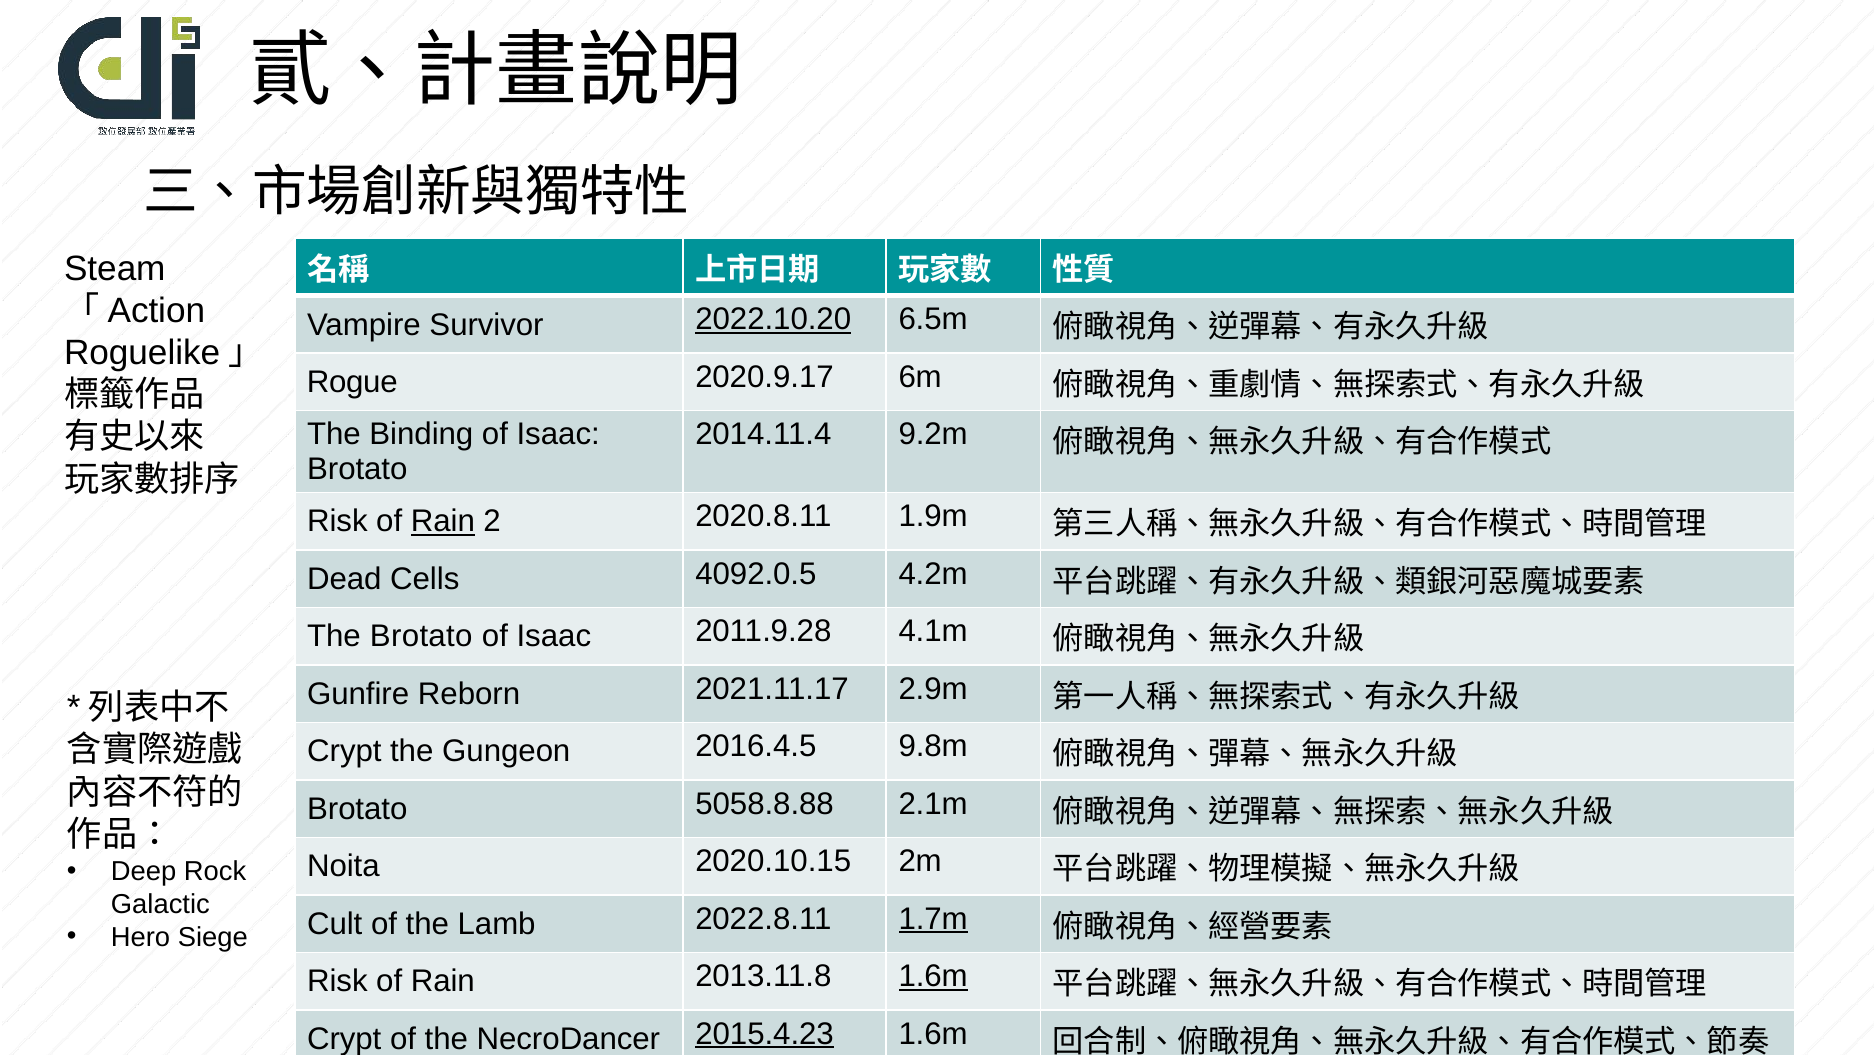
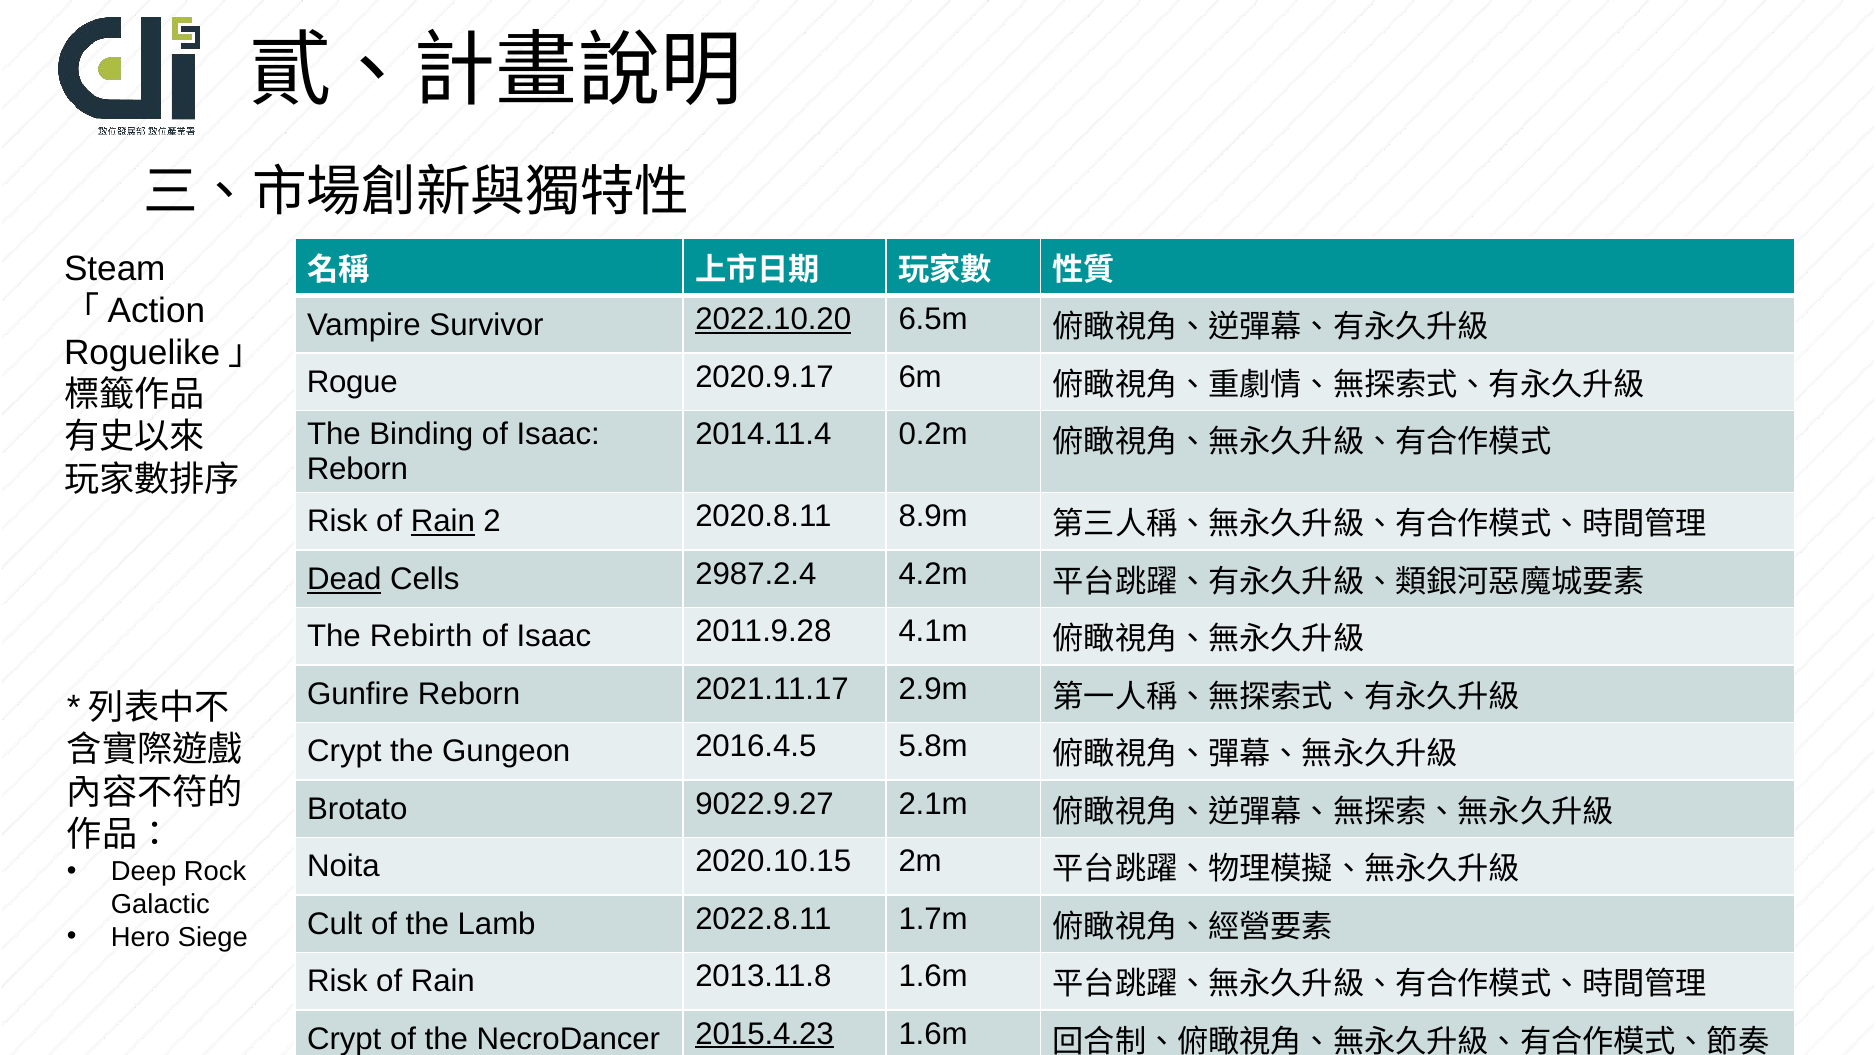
9.2m: 9.2m -> 0.2m (933, 435)
Brotato: Brotato -> Reborn (357, 469)
1.9m: 1.9m -> 8.9m (933, 517)
Dead underline: none -> present (344, 579)
4092.0.5: 4092.0.5 -> 2987.2.4 (756, 574)
The Brotato: Brotato -> Rebirth (421, 637)
9.8m: 9.8m -> 5.8m (933, 747)
5058.8.88: 5058.8.88 -> 9022.9.27 (765, 804)
1.7m underline: present -> none (933, 919)
1.6m underline: present -> none (933, 977)
